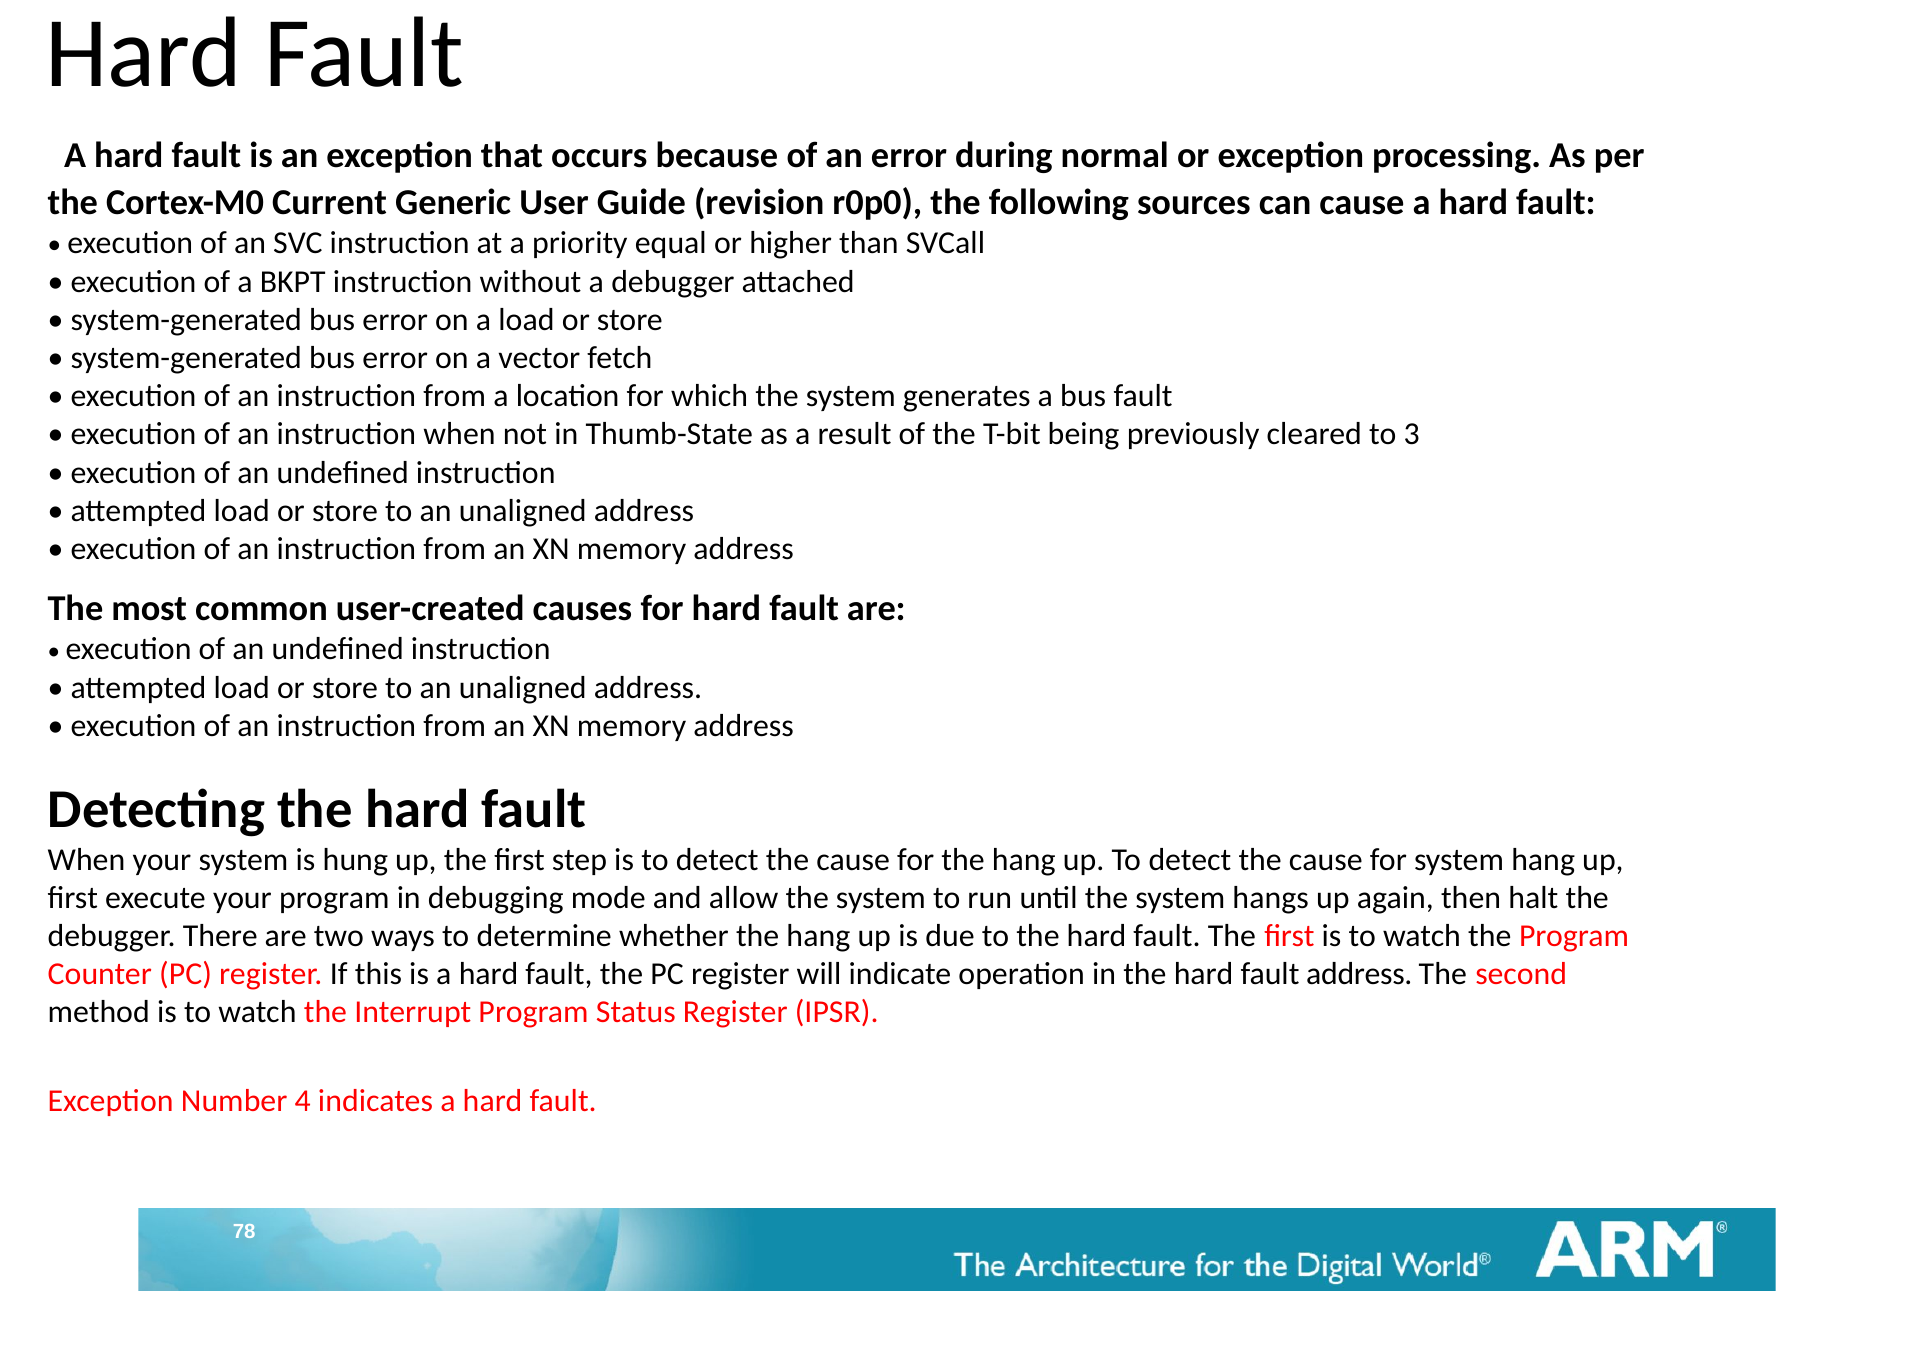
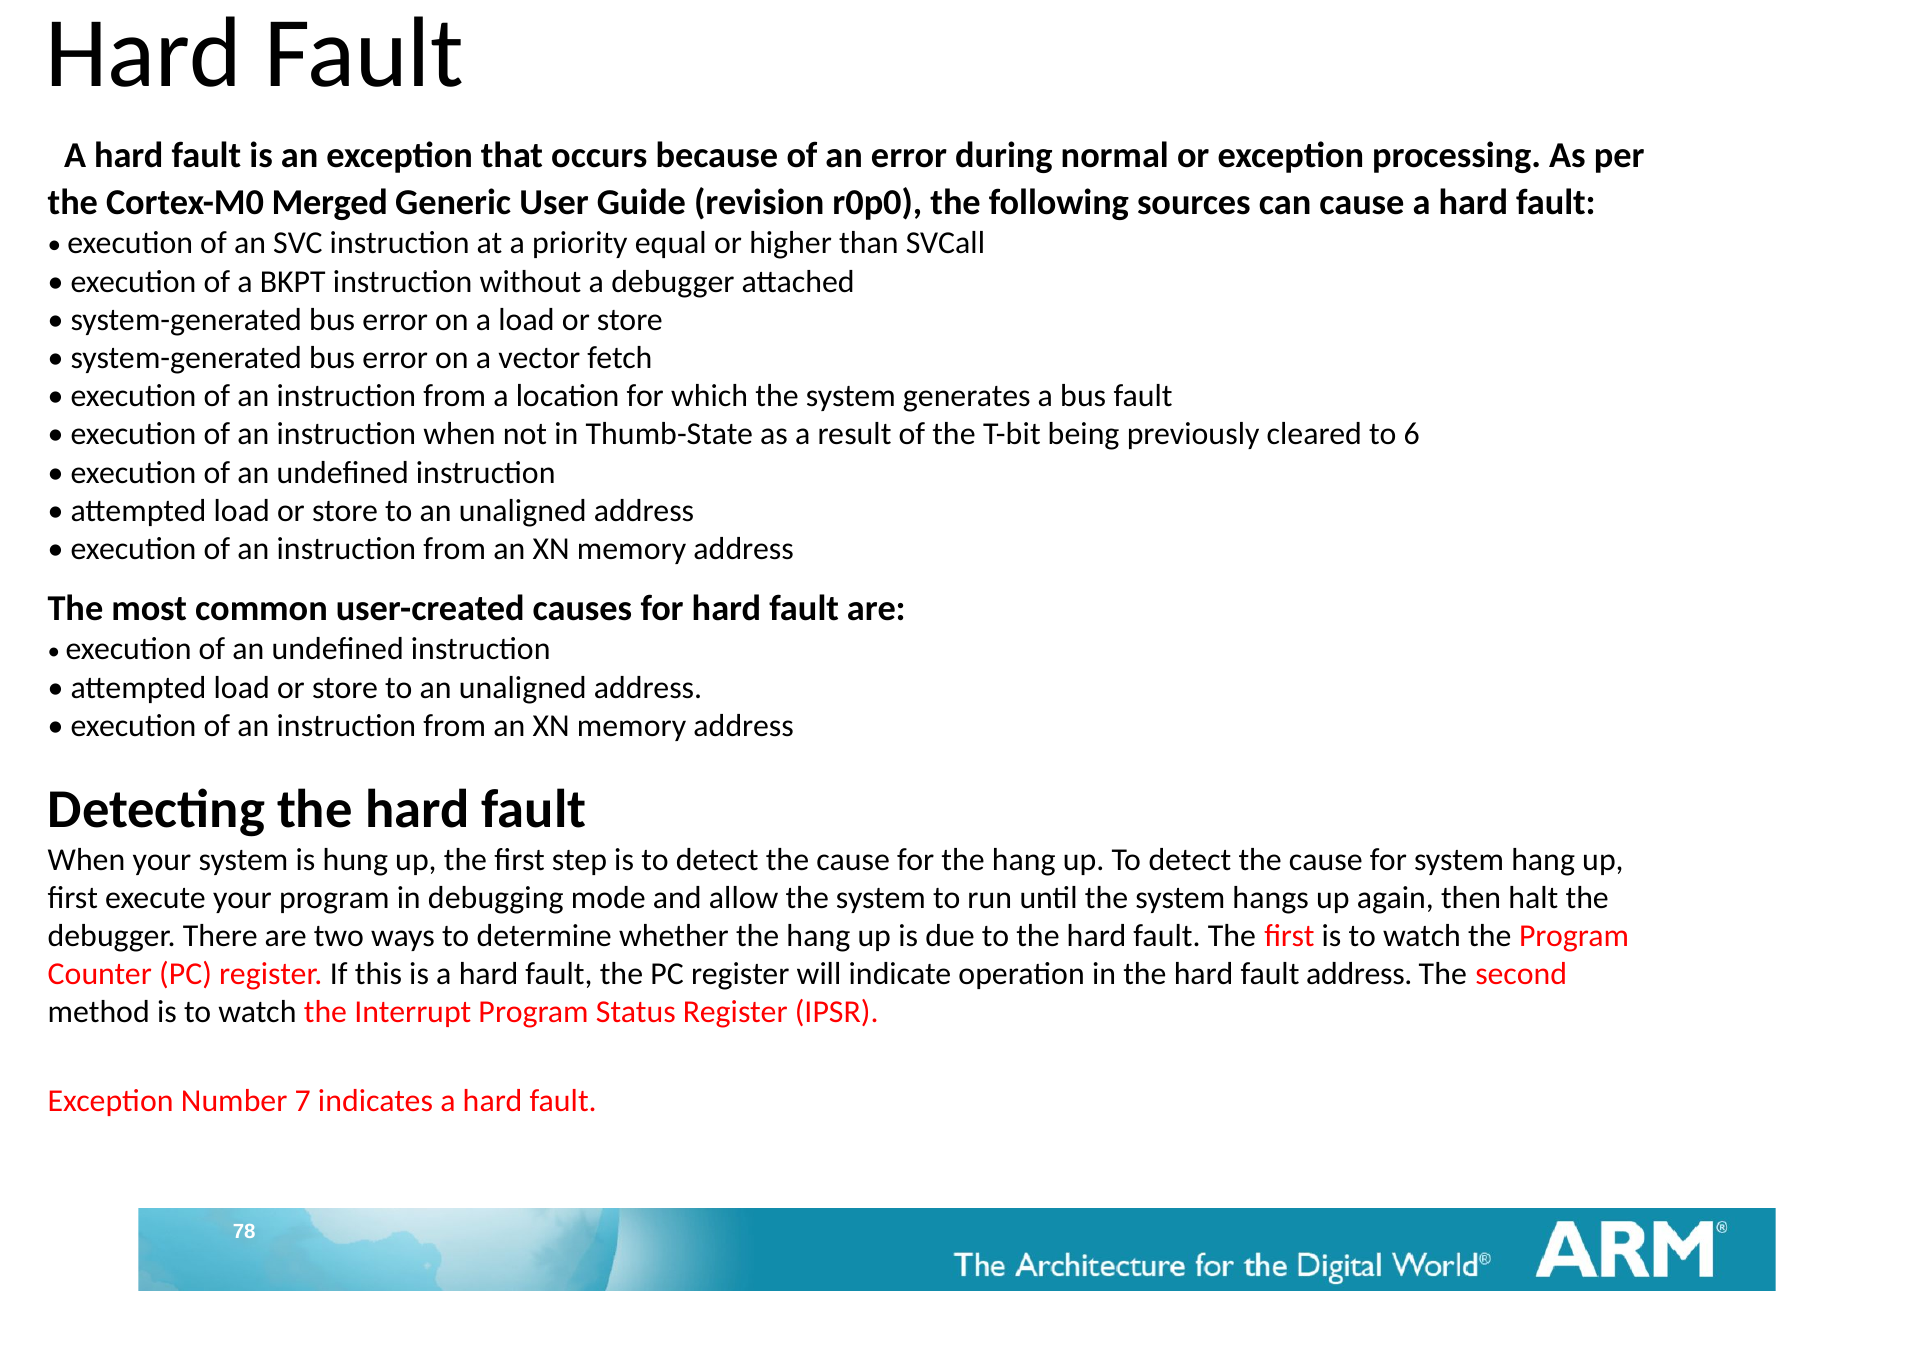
Current: Current -> Merged (330, 202)
3: 3 -> 6 (1412, 435)
4: 4 -> 7 (303, 1101)
